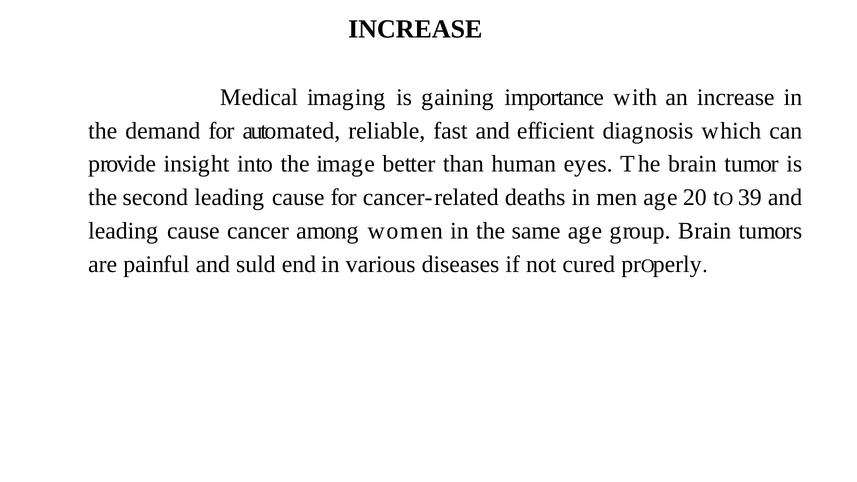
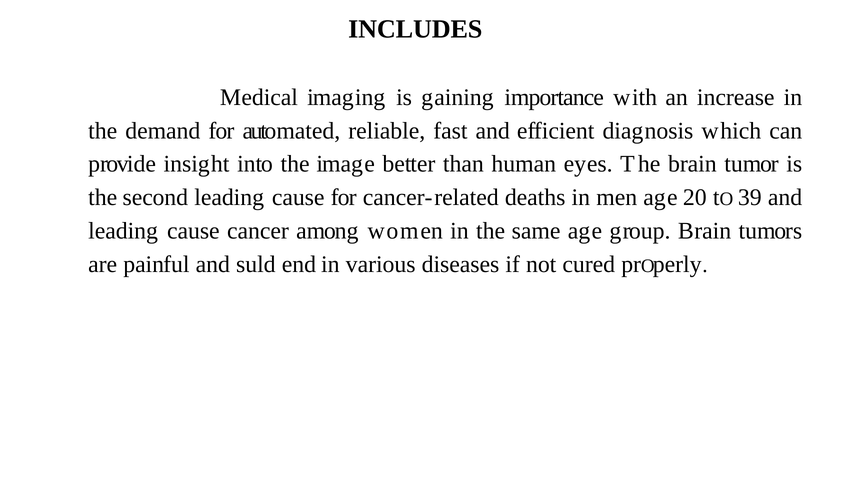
INCREASE: INCREASE -> INCLUDES (415, 29)
